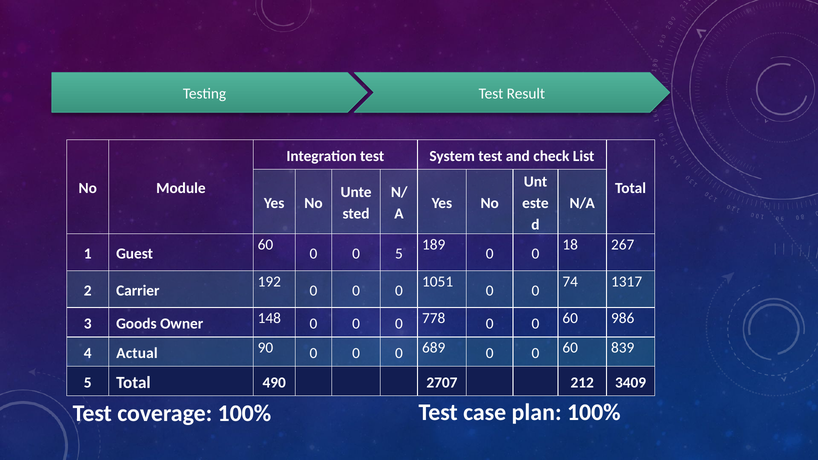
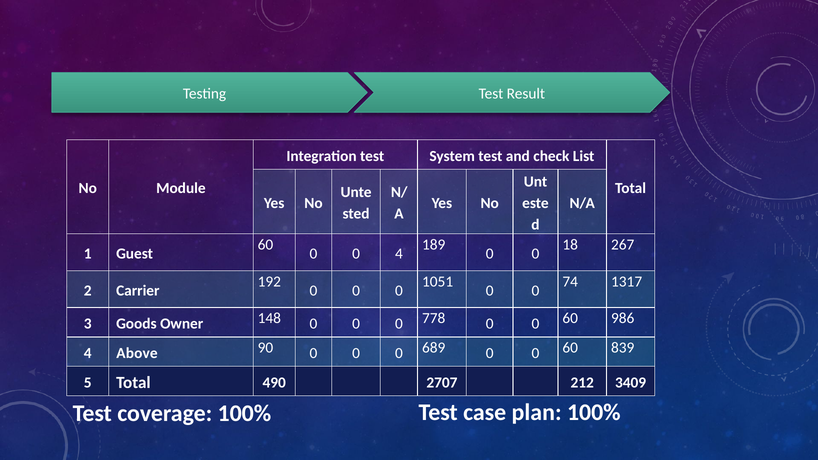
0 5: 5 -> 4 (399, 254)
Actual: Actual -> Above (137, 353)
